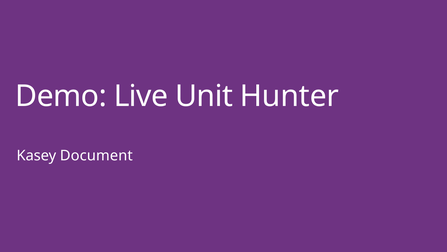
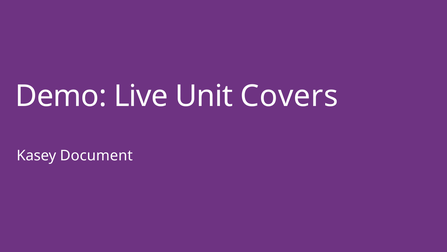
Hunter: Hunter -> Covers (289, 96)
